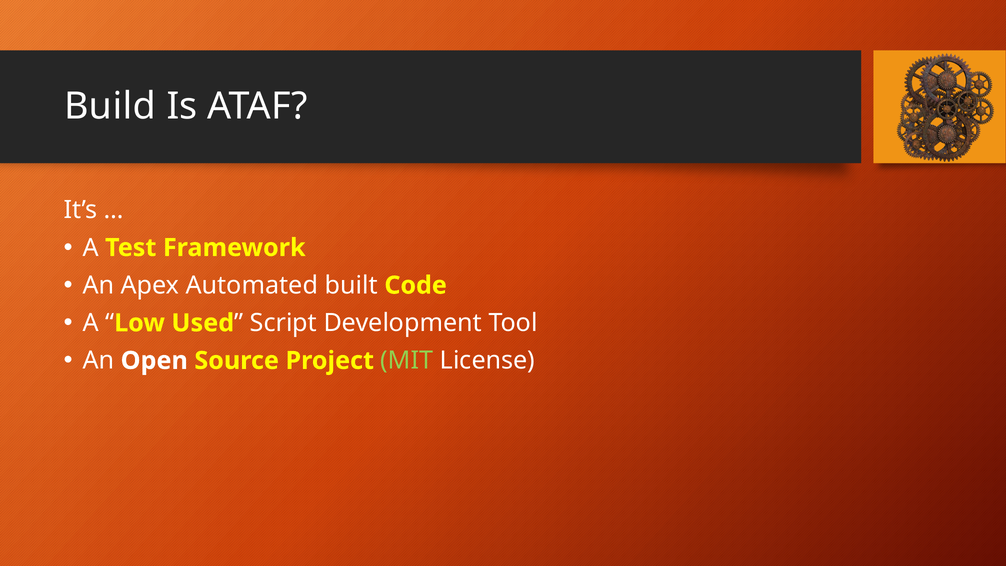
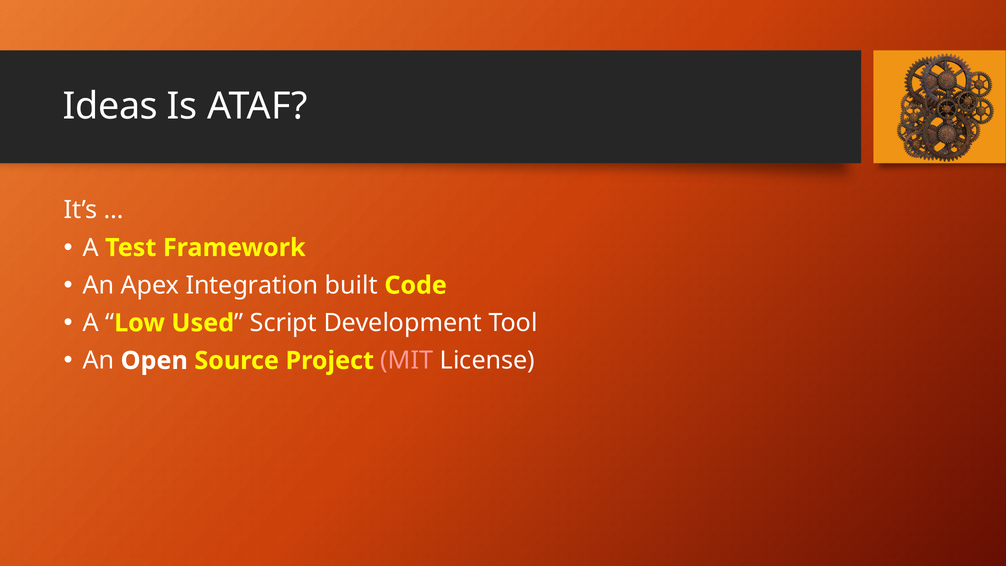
Build: Build -> Ideas (110, 106)
Automated: Automated -> Integration (252, 285)
MIT colour: light green -> pink (407, 361)
